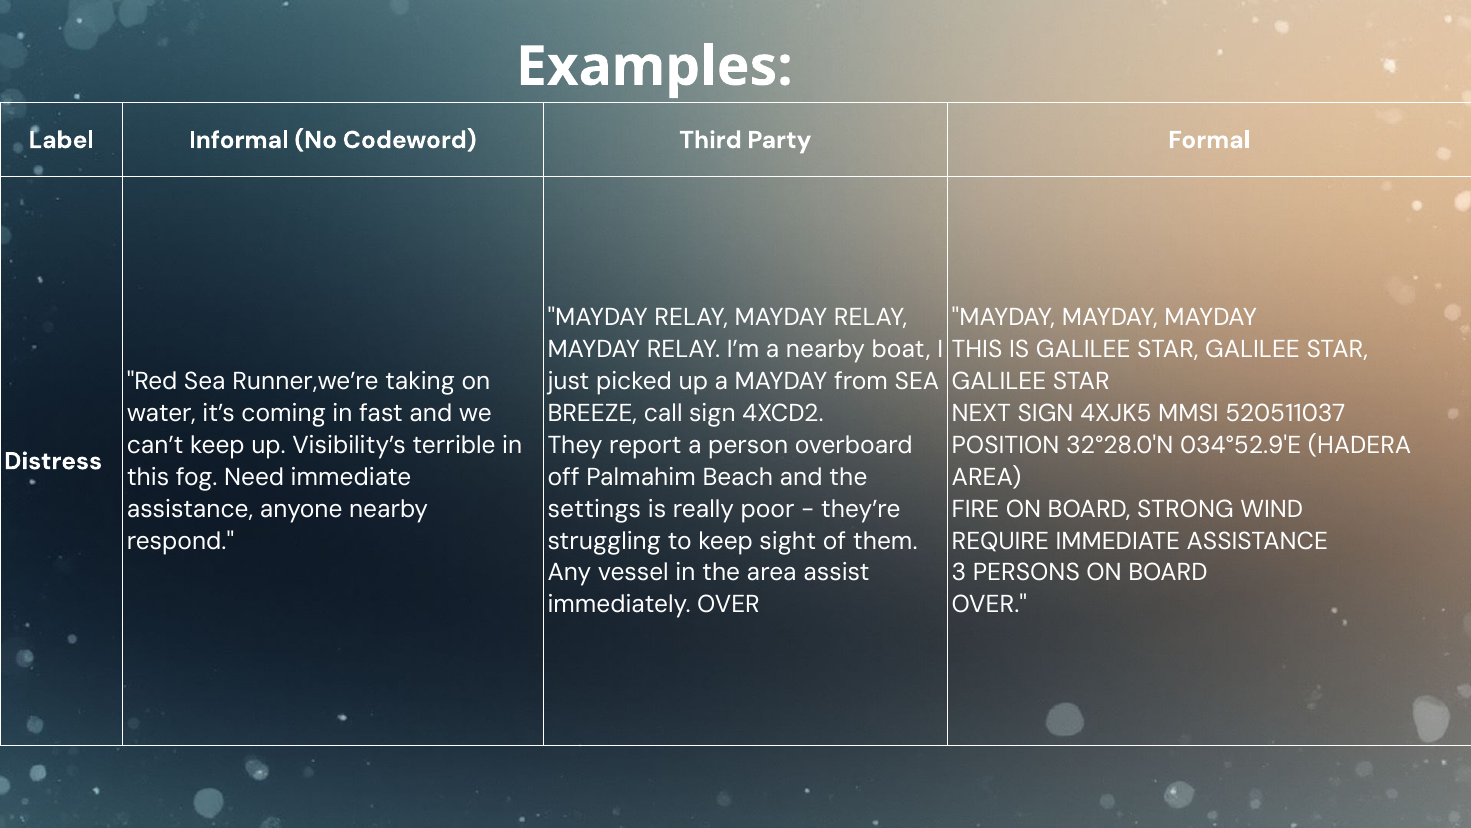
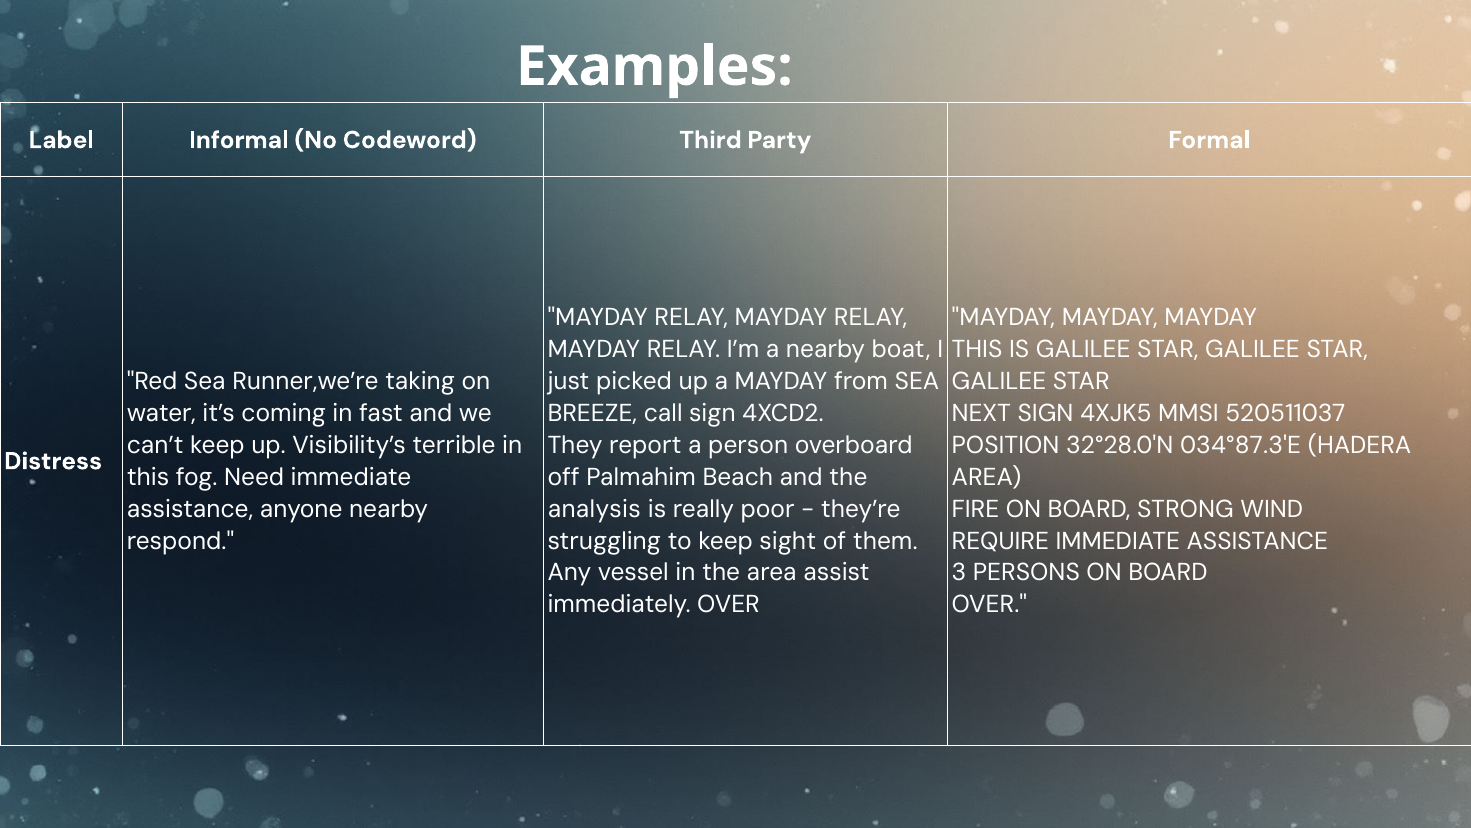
034°52.9'E: 034°52.9'E -> 034°87.3'E (1241, 445)
settings: settings -> analysis (594, 509)
